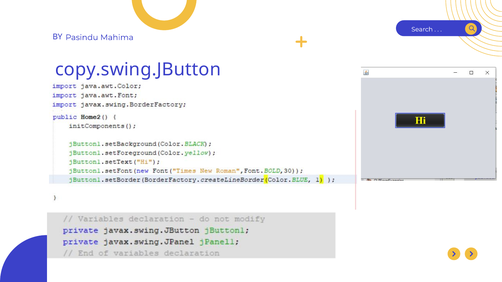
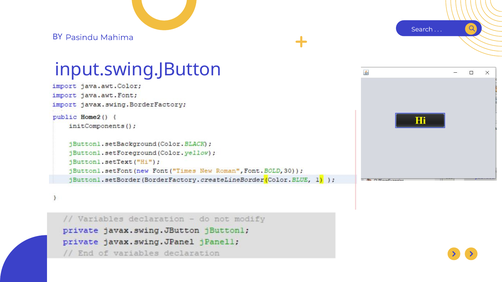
copy.swing.JButton: copy.swing.JButton -> input.swing.JButton (138, 70)
